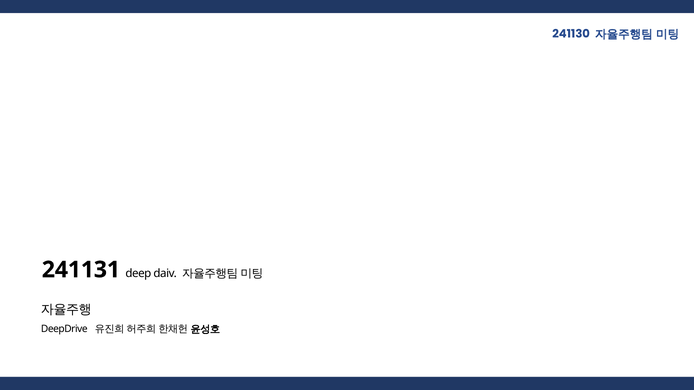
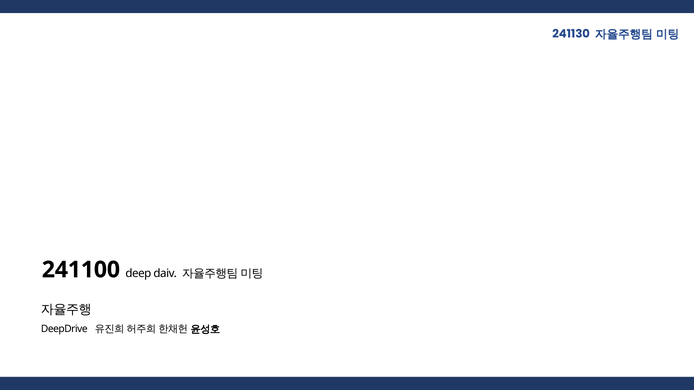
241131: 241131 -> 241100 (81, 270)
